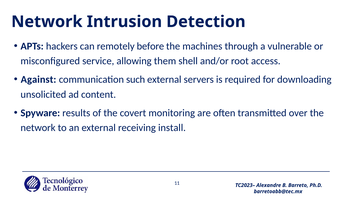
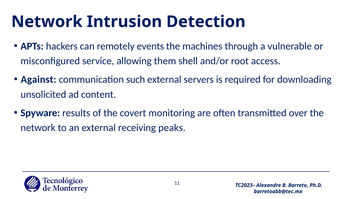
before: before -> events (150, 46)
install: install -> peaks (172, 128)
